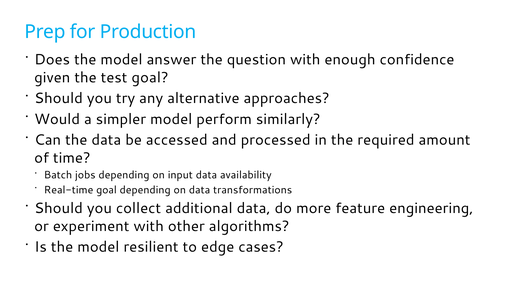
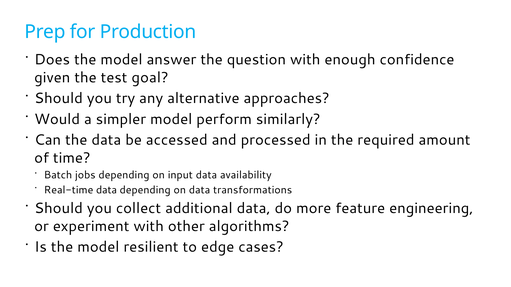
Real-time goal: goal -> data (107, 190)
